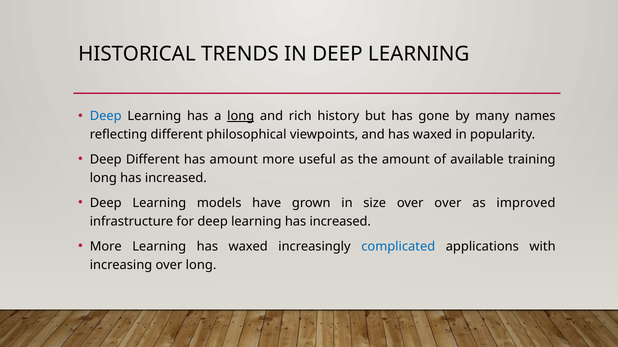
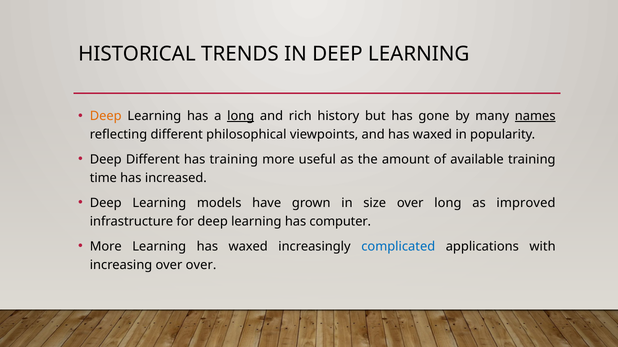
Deep colour: blue -> orange (106, 116)
names underline: none -> present (535, 116)
has amount: amount -> training (234, 160)
long: long -> time (103, 178)
over over: over -> long (448, 203)
learning has increased: increased -> computer (340, 222)
over long: long -> over (201, 265)
